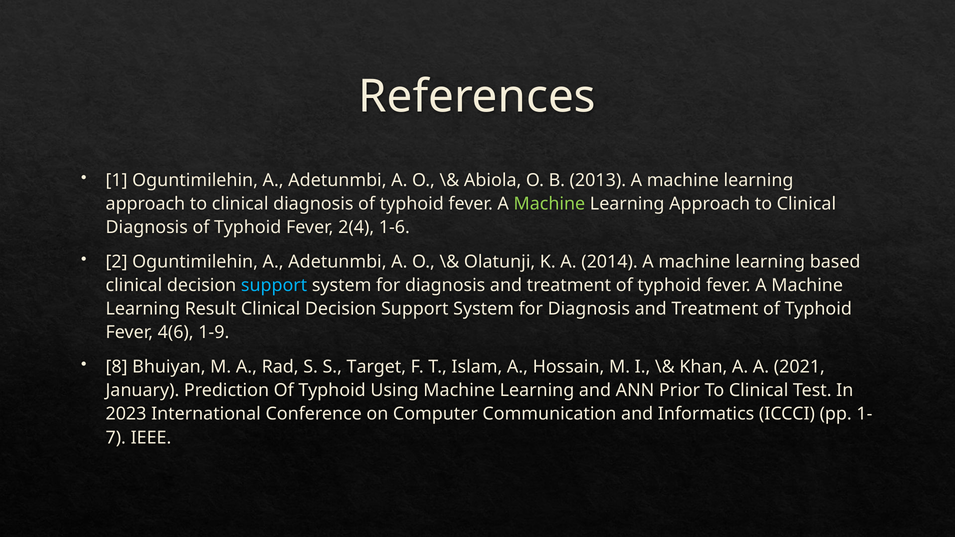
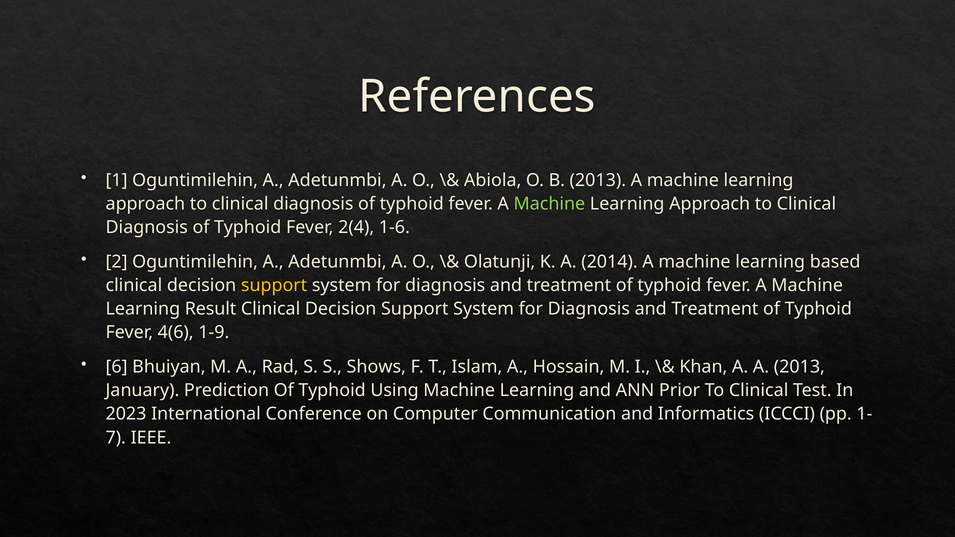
support colour: light blue -> yellow (274, 285)
8: 8 -> 6 (117, 367)
Target: Target -> Shows (376, 367)
A 2021: 2021 -> 2013 (799, 367)
